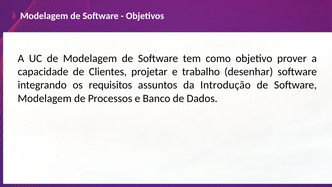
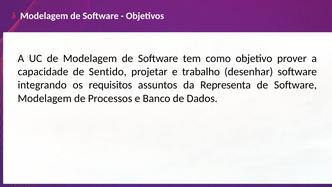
Clientes: Clientes -> Sentido (108, 72)
Introdução: Introdução -> Representa (226, 85)
